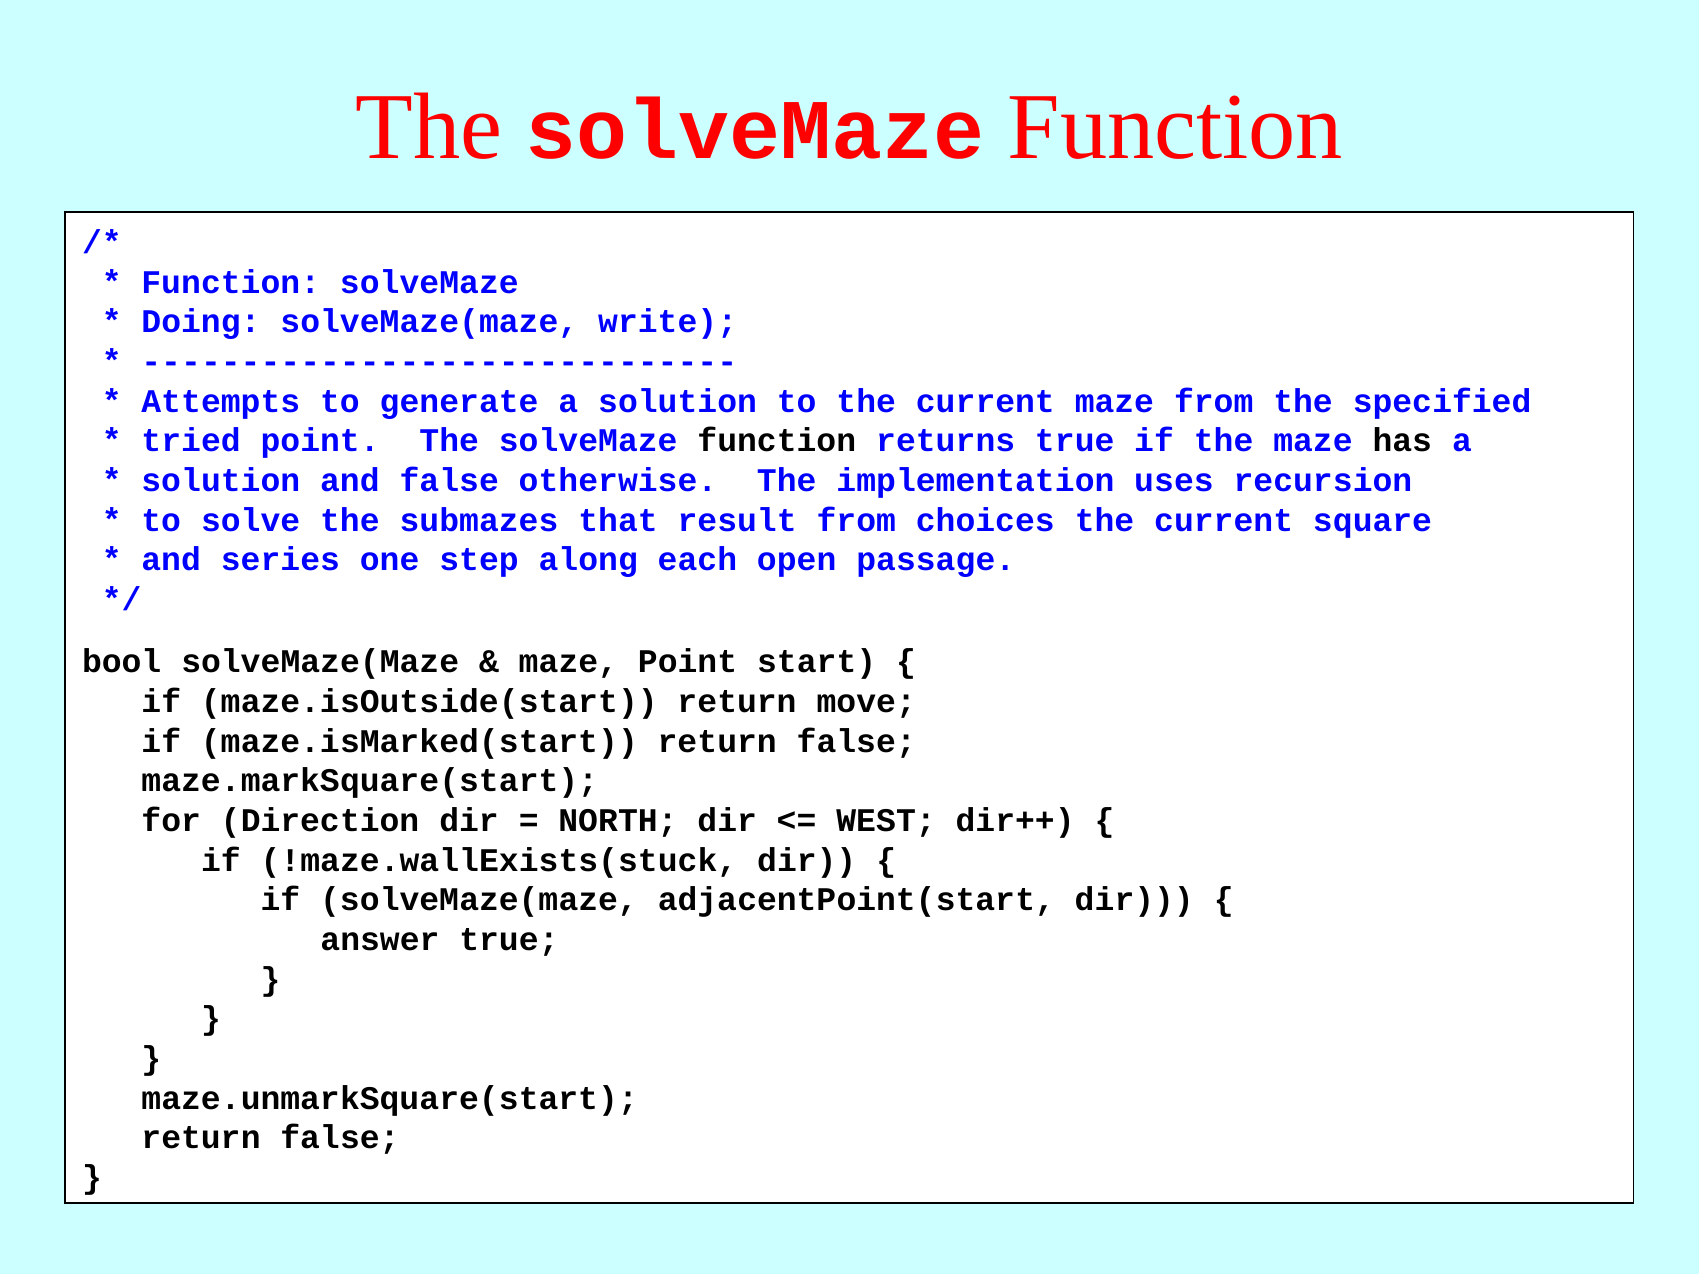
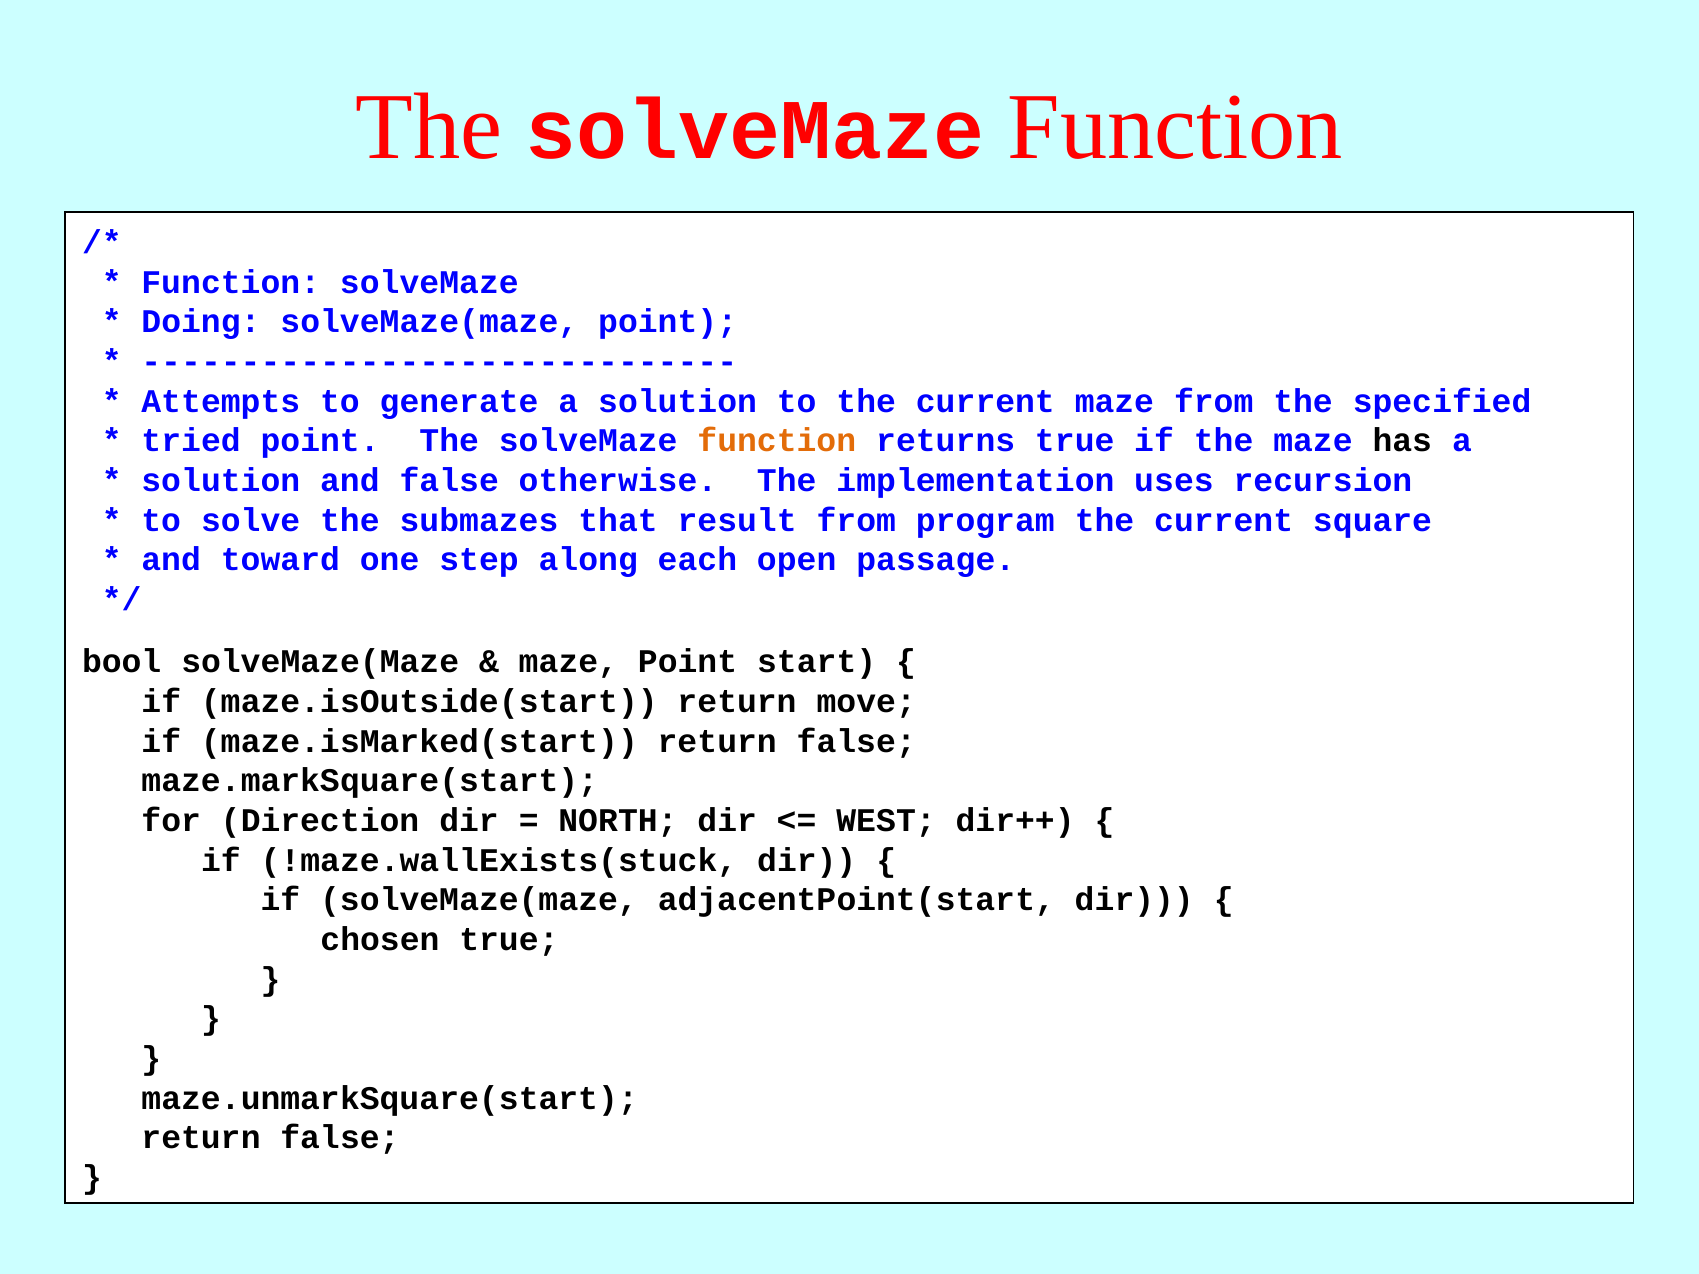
solveMaze(maze write: write -> point (668, 322)
function colour: black -> orange (777, 441)
choices: choices -> program (985, 520)
series: series -> toward (280, 560)
answer: answer -> chosen (380, 940)
